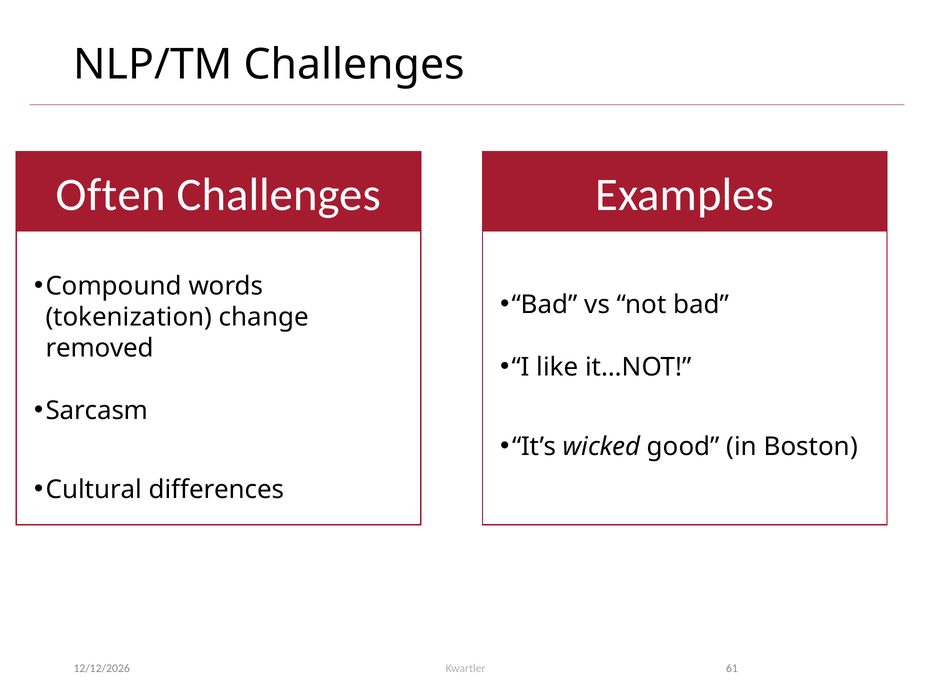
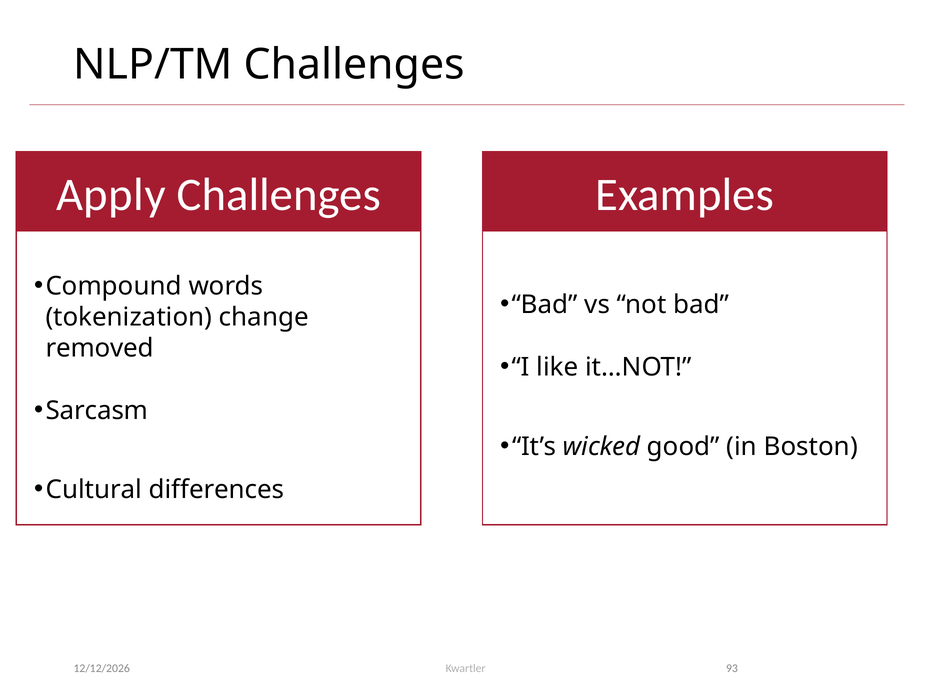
Often: Often -> Apply (111, 195)
61: 61 -> 93 (732, 669)
